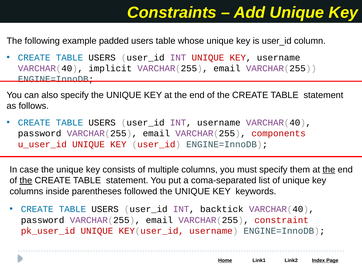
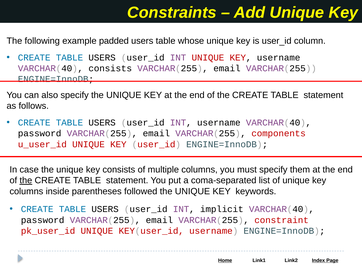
VARCHAR(40 implicit: implicit -> consists (110, 69)
the underline: present -> none (329, 170)
backtick: backtick -> implicit (222, 210)
